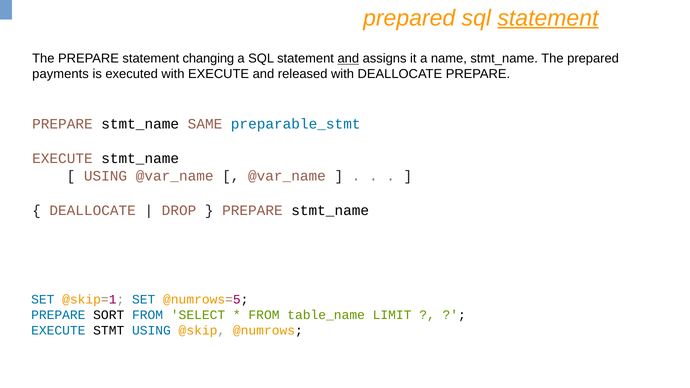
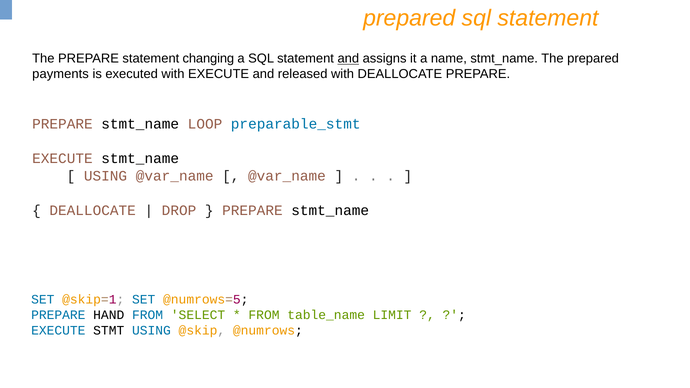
statement underline: present -> none (548, 18)
SAME: SAME -> LOOP (205, 124)
SORT: SORT -> HAND (109, 315)
